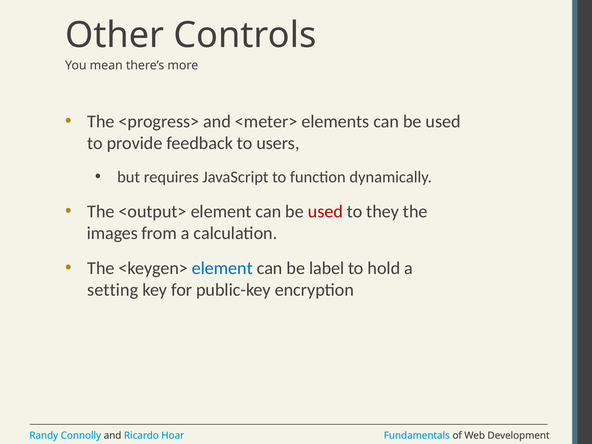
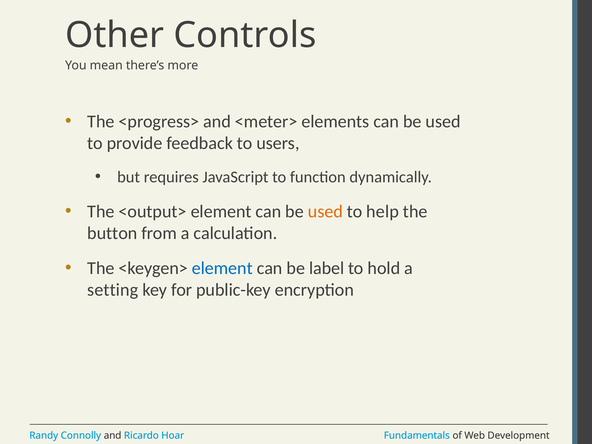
used colour: red -> orange (325, 211)
they: they -> help (383, 211)
images: images -> button (112, 233)
